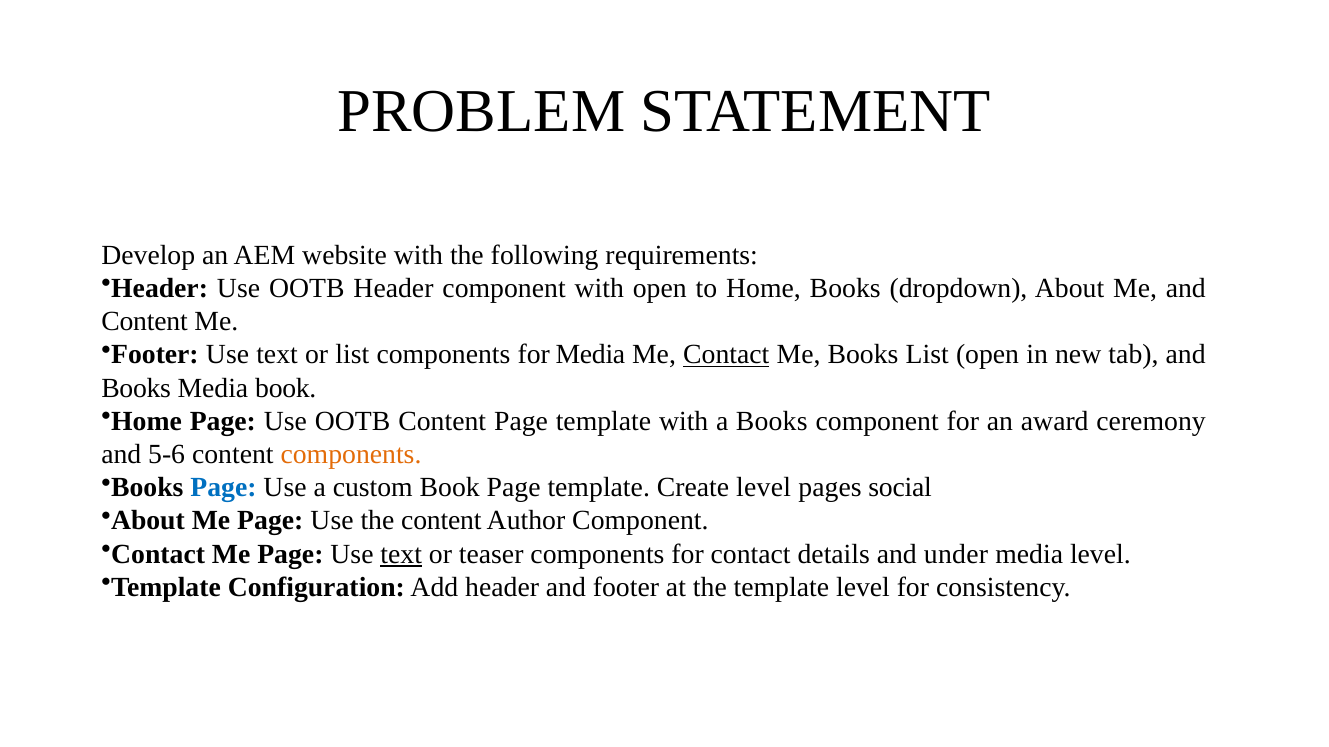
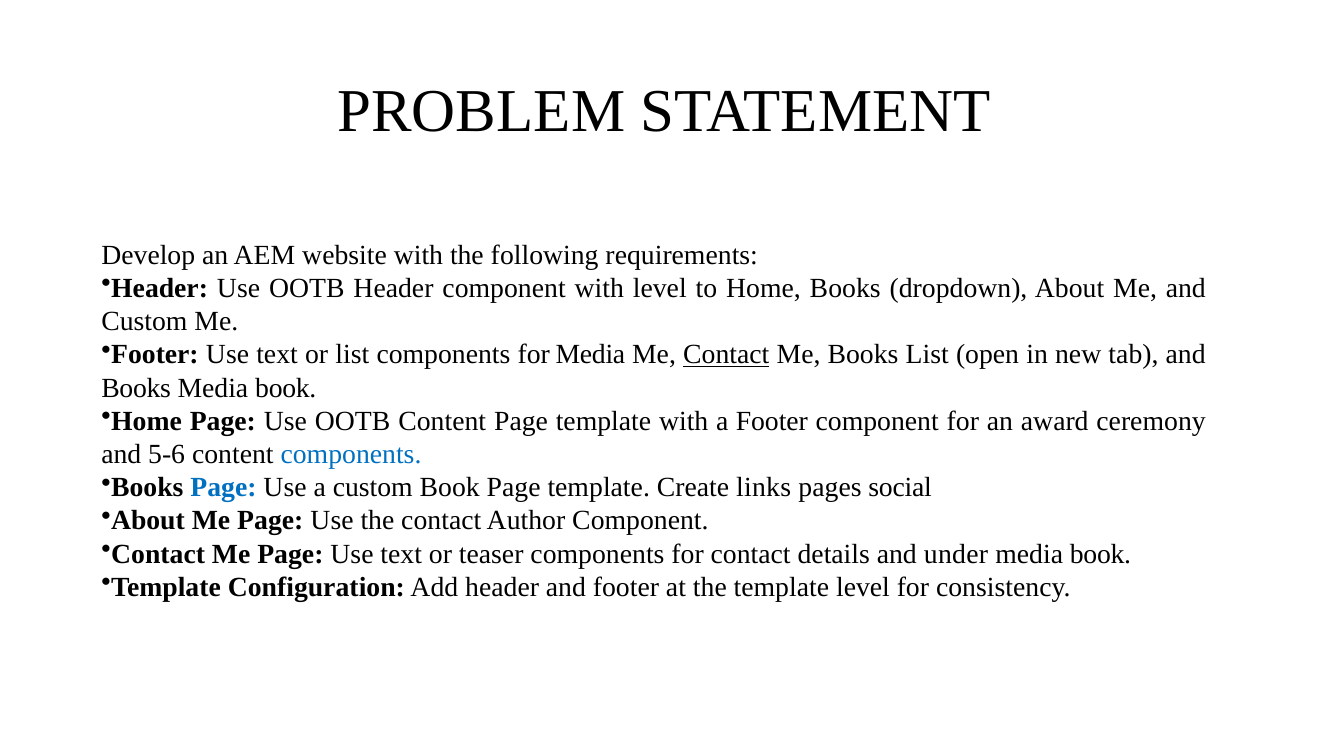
with open: open -> level (660, 289)
Content: Content -> Custom (144, 322)
a Books: Books -> Footer (772, 421)
components colour: orange -> blue (351, 455)
Create level: level -> links (764, 488)
the content: content -> contact (441, 521)
text underline: present -> none (401, 554)
level: level -> book (1101, 554)
